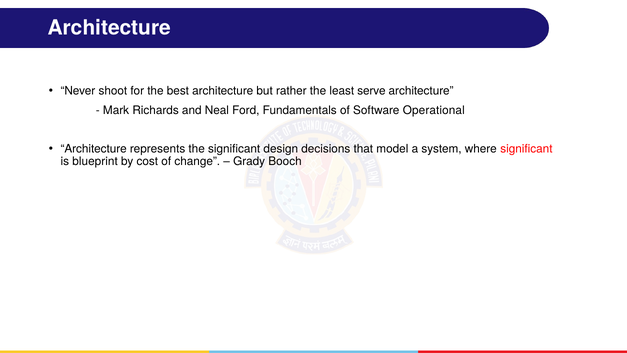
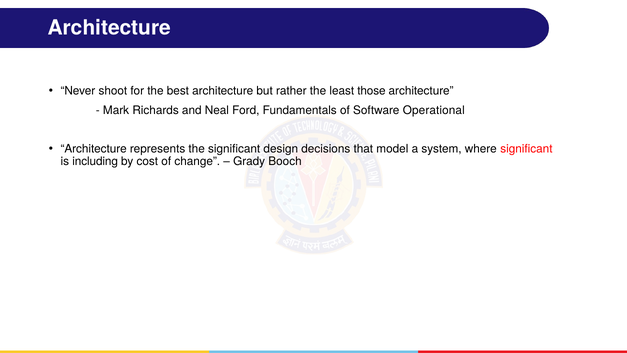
serve: serve -> those (371, 91)
blueprint: blueprint -> including (95, 161)
